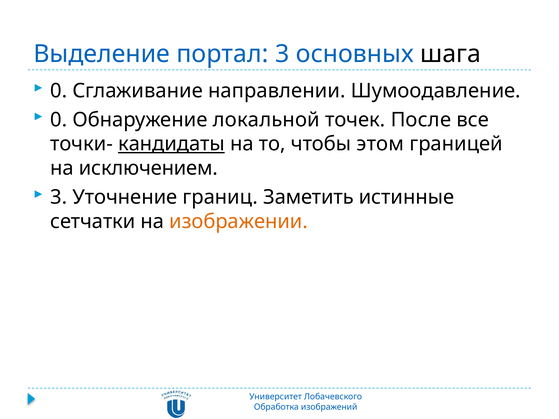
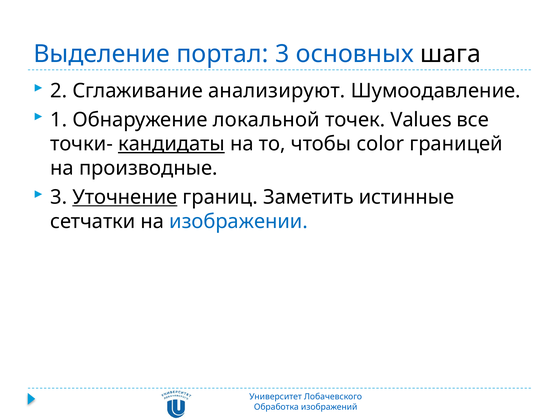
0: 0 -> 2 (59, 91)
направлении: направлении -> анализируют (277, 91)
0: 0 -> 1 (59, 120)
После: После -> Values (421, 120)
этом: этом -> color (380, 144)
исключением: исключением -> производные (148, 168)
Уточнение underline: none -> present (125, 197)
изображении colour: orange -> blue (239, 222)
